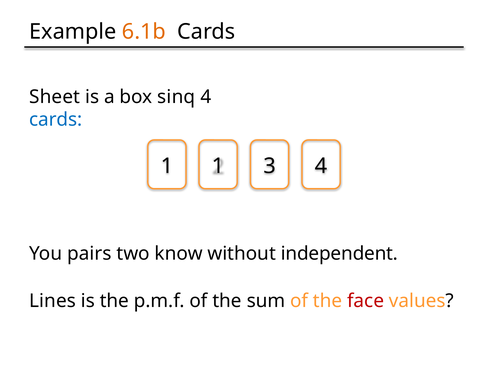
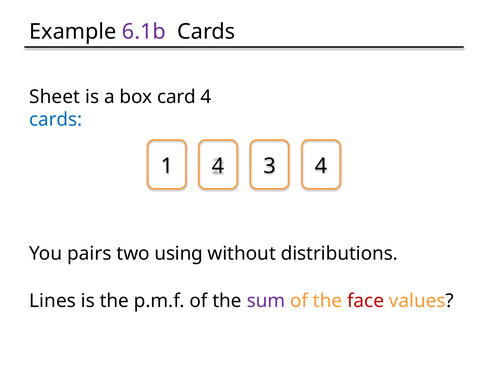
6.1b colour: orange -> purple (144, 32)
sinq: sinq -> card (176, 97)
1 1: 1 -> 4 (218, 166)
know: know -> using (179, 254)
independent: independent -> distributions (339, 254)
sum colour: black -> purple (266, 301)
